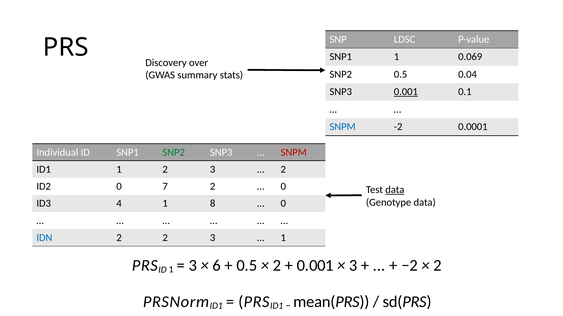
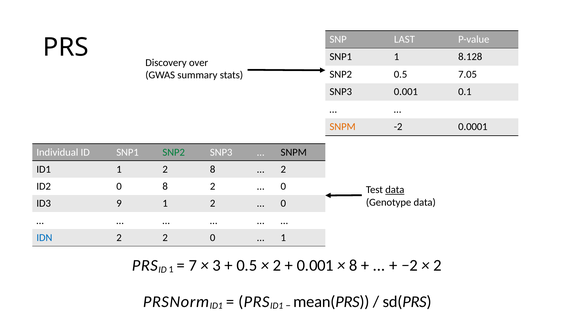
LDSC: LDSC -> LAST (405, 39)
0.069: 0.069 -> 8.128 (470, 57)
0.04: 0.04 -> 7.05 (468, 74)
0.001 underline: present -> none (406, 92)
SNPM colour: blue -> orange (343, 127)
SNPM colour: red -> black (294, 153)
1 2 3: 3 -> 8 (213, 170)
0 7: 7 -> 8 (165, 187)
4: 4 -> 9 (119, 204)
8: 8 -> 2 (213, 204)
2 2 3: 3 -> 0 (213, 238)
3: 3 -> 7 (193, 266)
6: 6 -> 3 (217, 266)
3: 3 -> 8 (353, 266)
